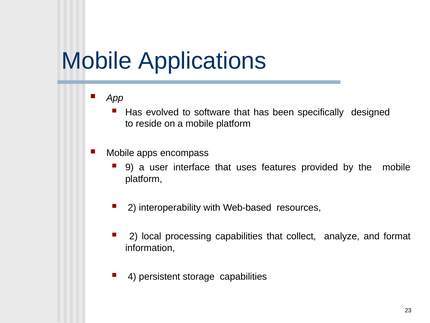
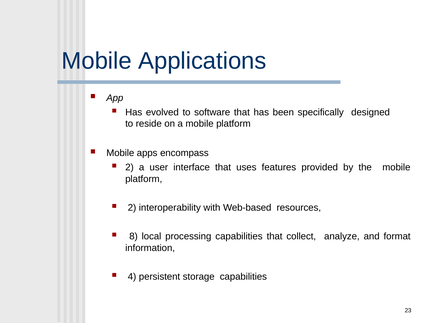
9: 9 -> 2 (129, 167)
2: 2 -> 8 (133, 236)
